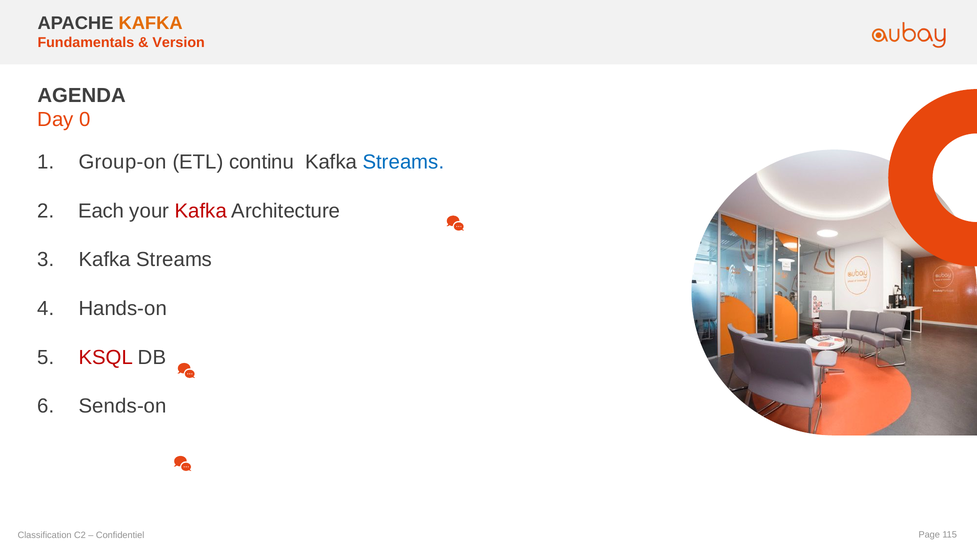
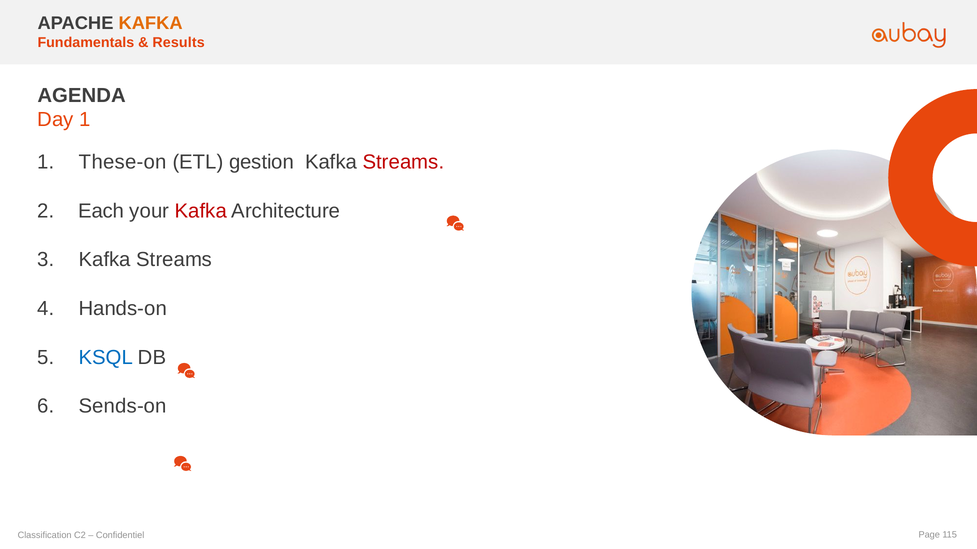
Version: Version -> Results (179, 43)
Day 0: 0 -> 1 (85, 120)
Group-on: Group-on -> These-on (123, 162)
continu: continu -> gestion (262, 162)
Streams colour: blue -> red (404, 162)
KSQL colour: red -> blue (106, 358)
